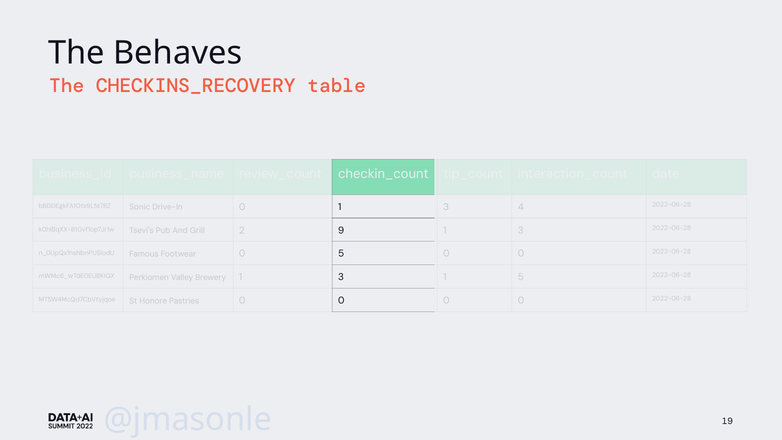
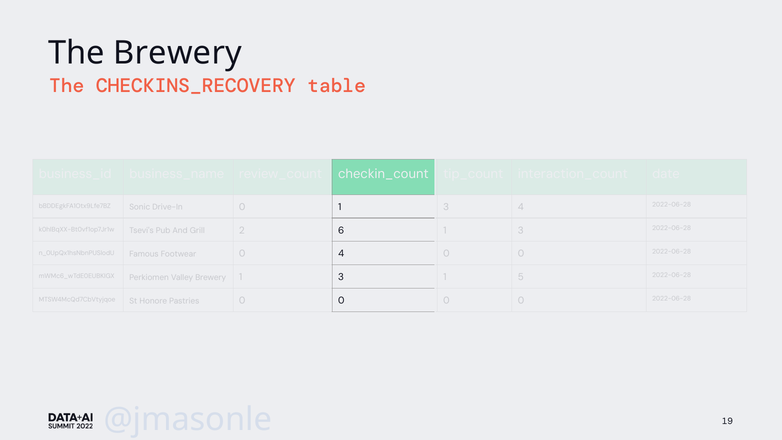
The Behaves: Behaves -> Brewery (178, 53)
9: 9 -> 6 (341, 230)
5: 5 -> 4 (341, 254)
